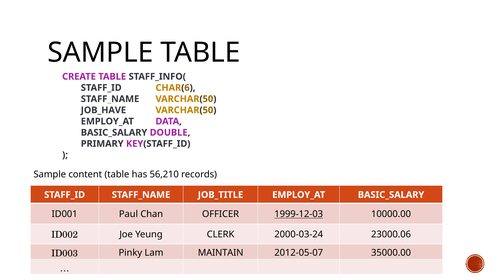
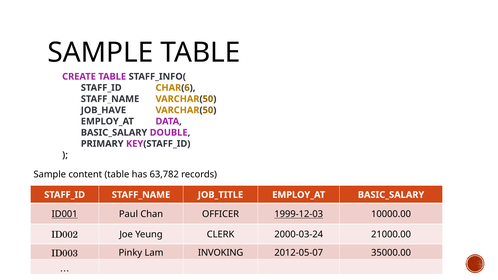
56,210: 56,210 -> 63,782 (164, 175)
ID001 underline: none -> present (65, 214)
23000.06: 23000.06 -> 21000.00 (391, 235)
MAINTAIN: MAINTAIN -> INVOKING (221, 253)
